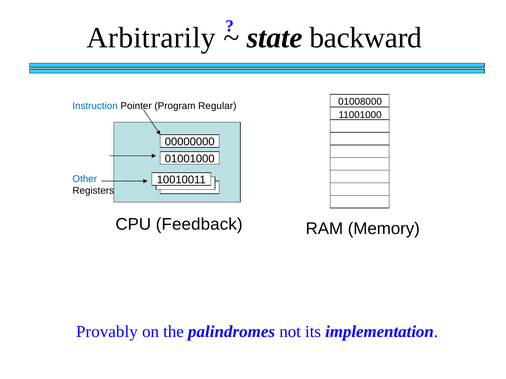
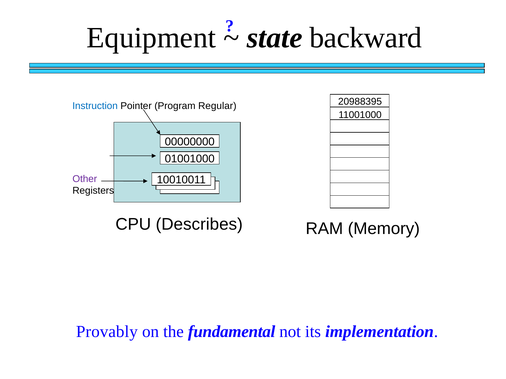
Arbitrarily: Arbitrarily -> Equipment (151, 38)
01008000: 01008000 -> 20988395 (360, 102)
Other colour: blue -> purple (85, 179)
Feedback: Feedback -> Describes (199, 225)
palindromes: palindromes -> fundamental (232, 332)
